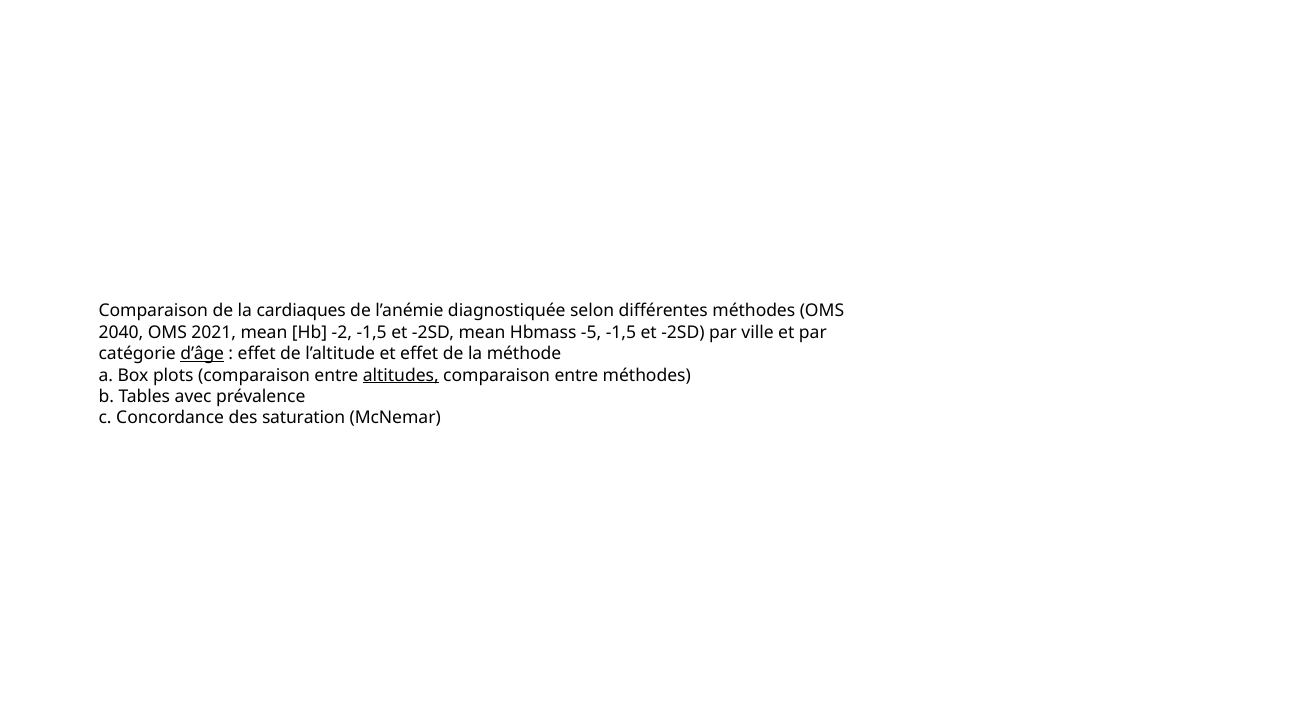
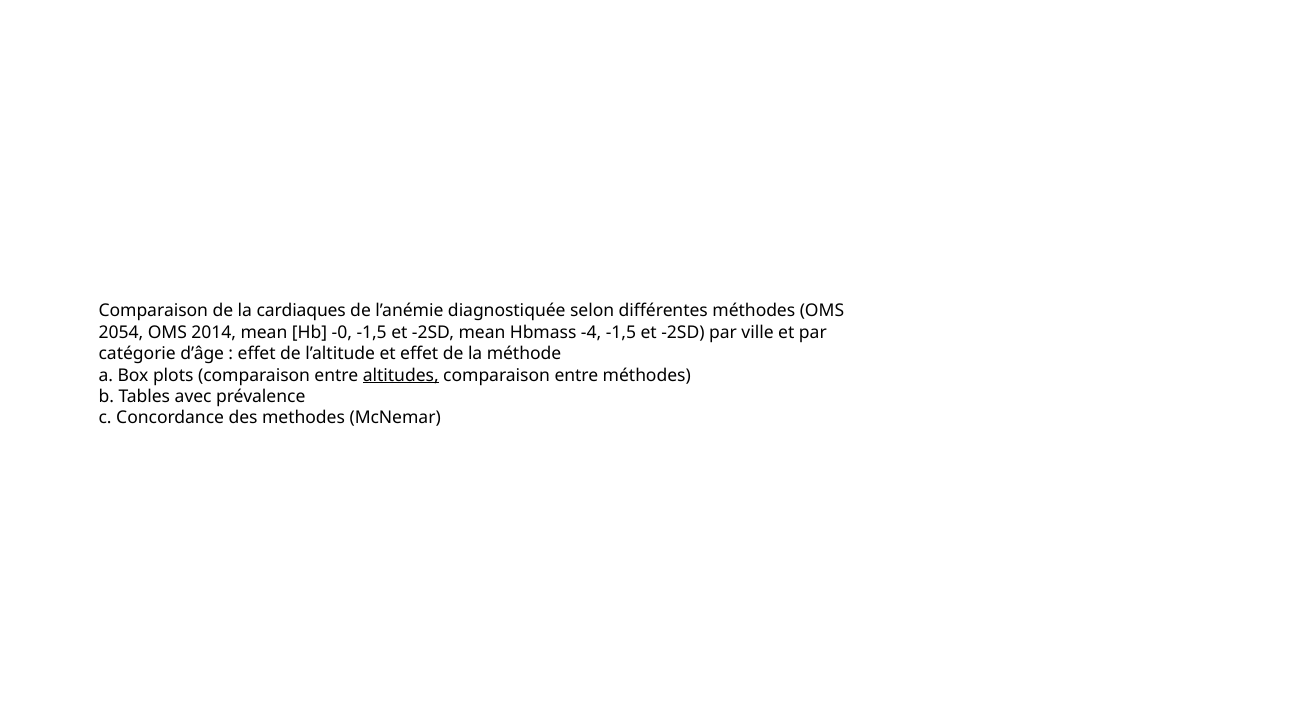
2040: 2040 -> 2054 (121, 332)
2021: 2021 -> 2014 (214, 332)
-2: -2 -> -0 (342, 332)
-5: -5 -> -4 (591, 332)
d’âge underline: present -> none (202, 354)
saturation: saturation -> methodes (304, 418)
